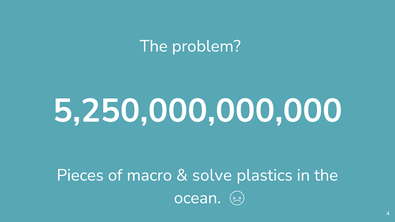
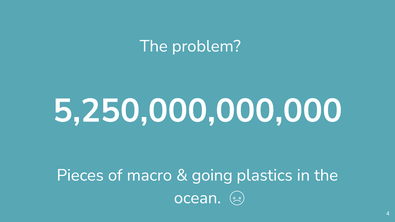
solve: solve -> going (212, 175)
